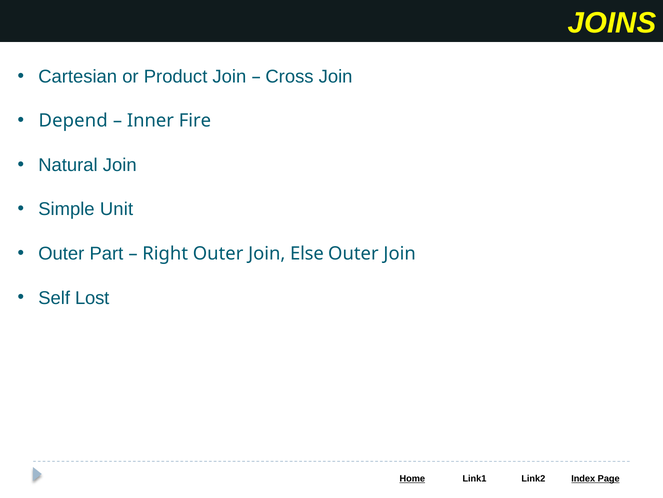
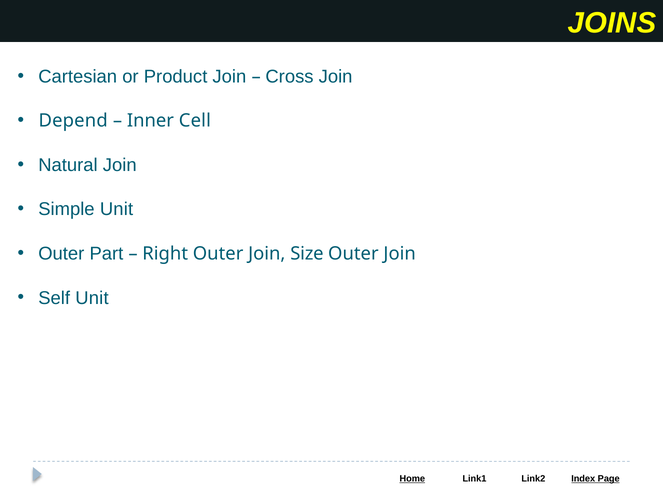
Fire: Fire -> Cell (195, 121)
Else: Else -> Size (307, 253)
Self Lost: Lost -> Unit (92, 297)
